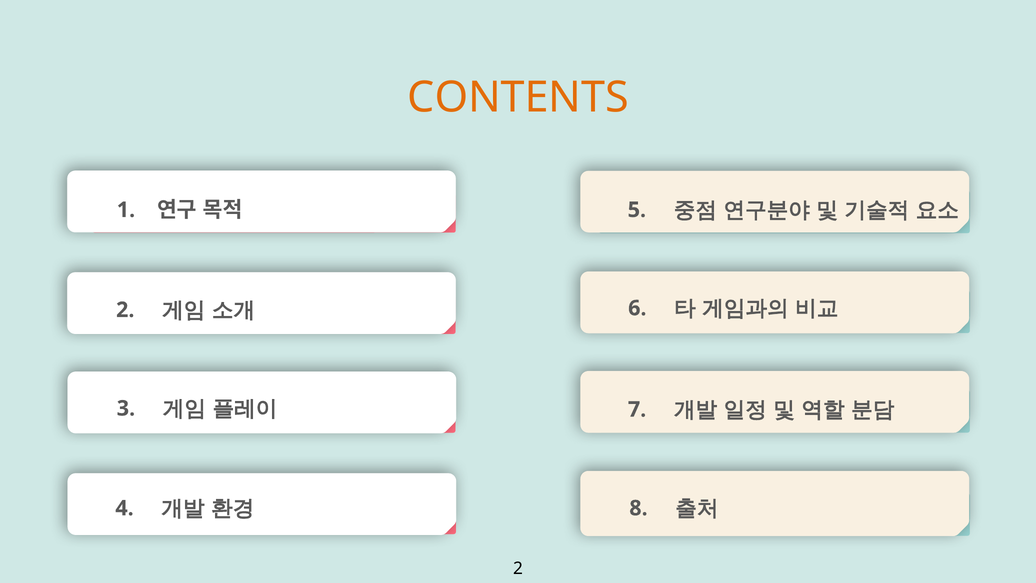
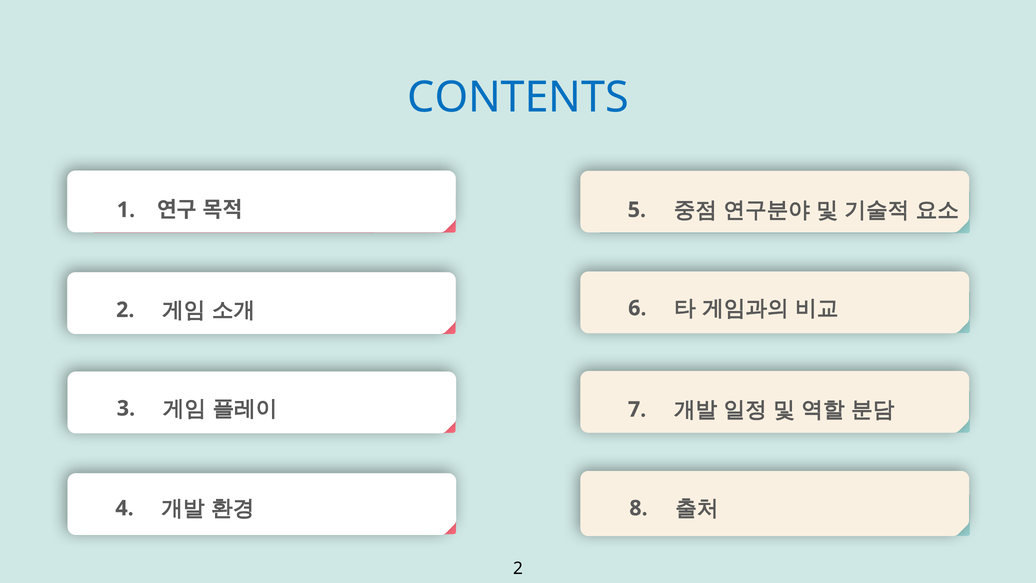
CONTENTS colour: orange -> blue (518, 97)
